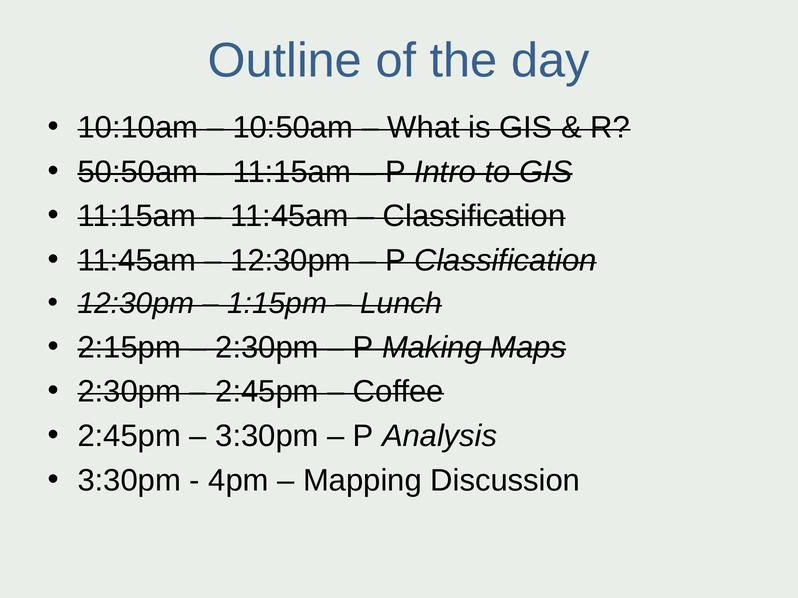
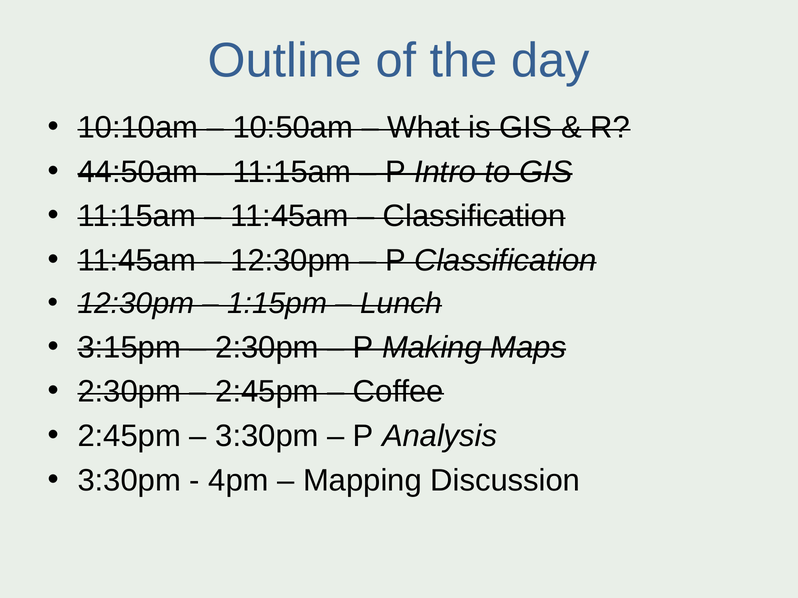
50:50am: 50:50am -> 44:50am (138, 172)
2:15pm: 2:15pm -> 3:15pm (129, 348)
